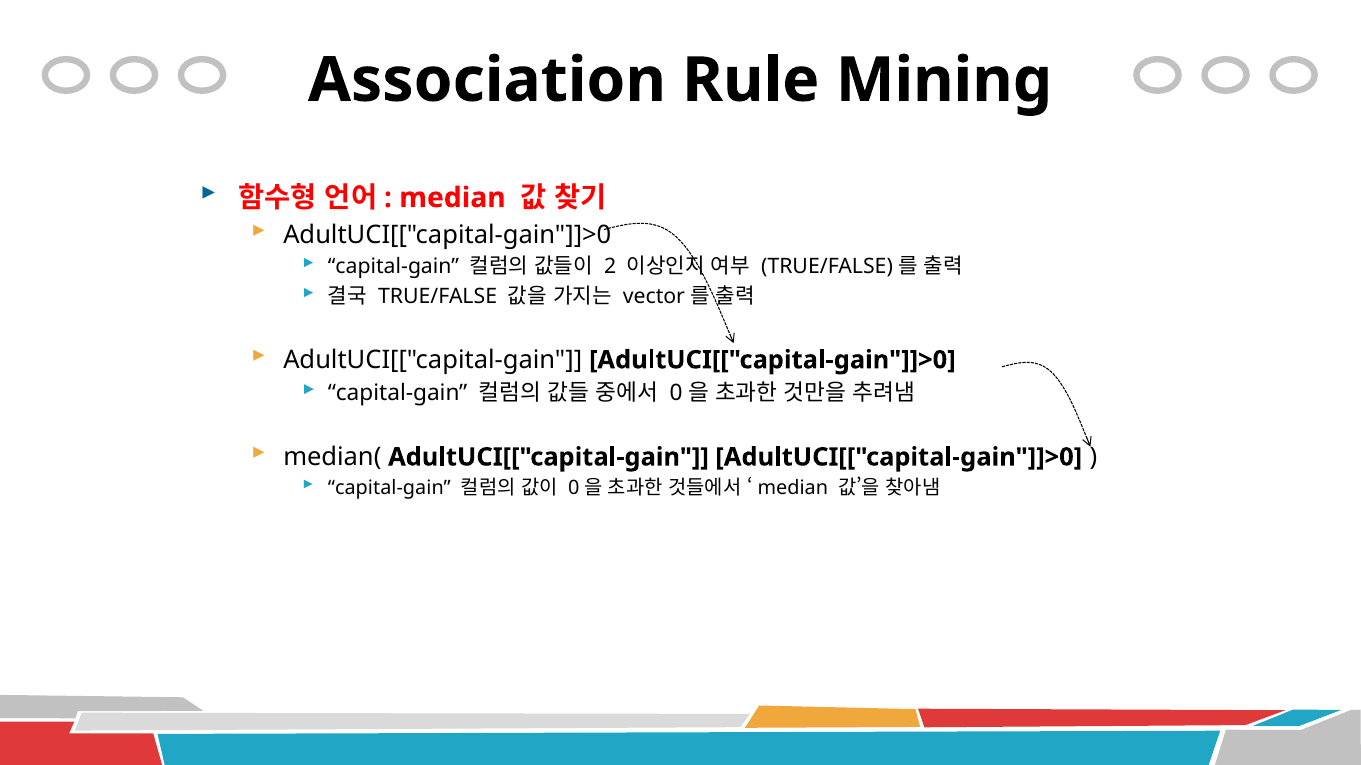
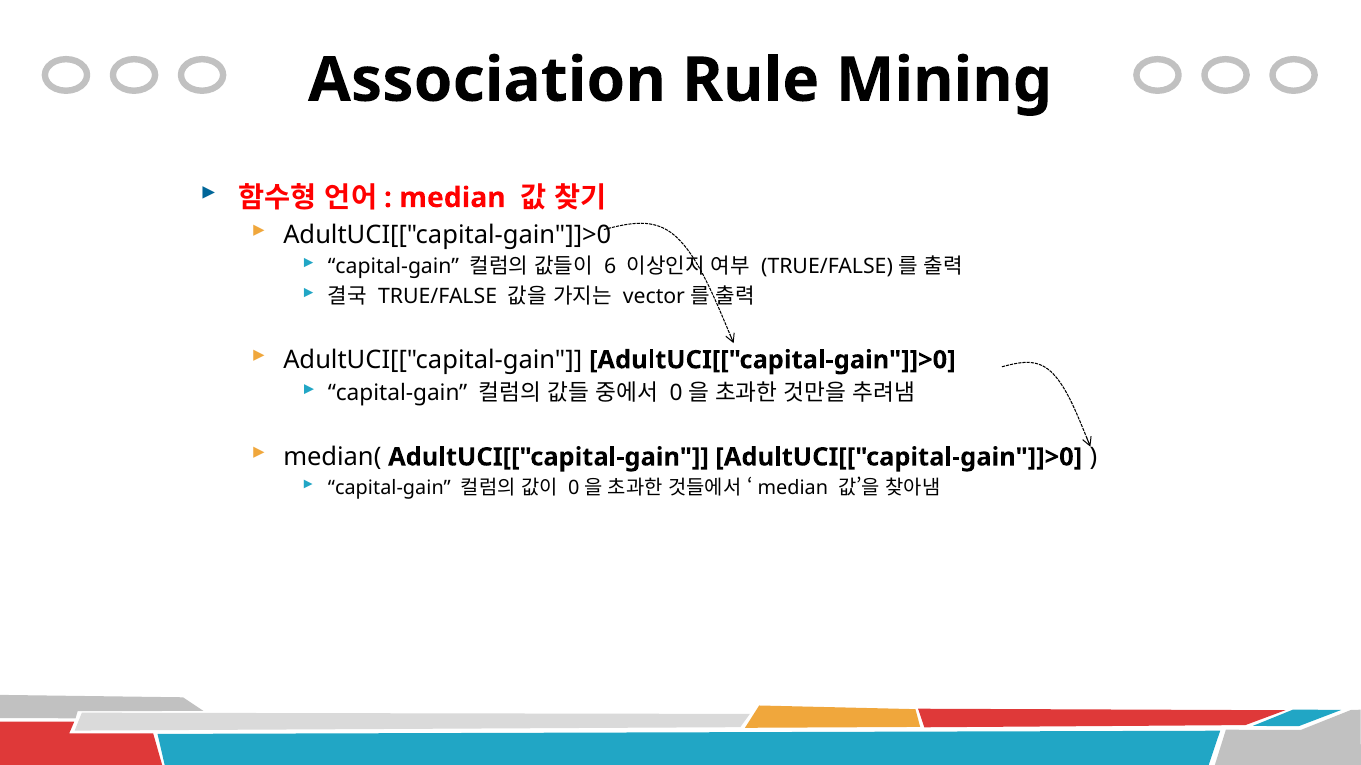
2: 2 -> 6 (610, 267)
